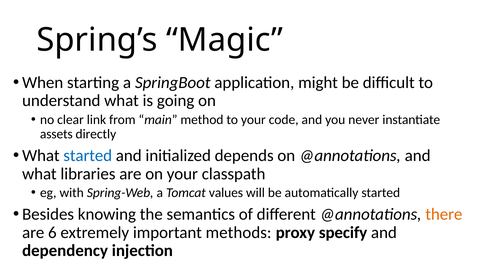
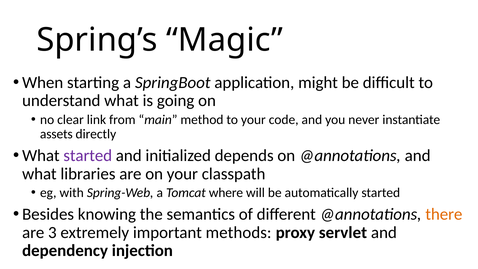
started colour: blue -> purple (88, 155)
values: values -> where (226, 193)
6: 6 -> 3 (52, 232)
specify: specify -> servlet (343, 232)
